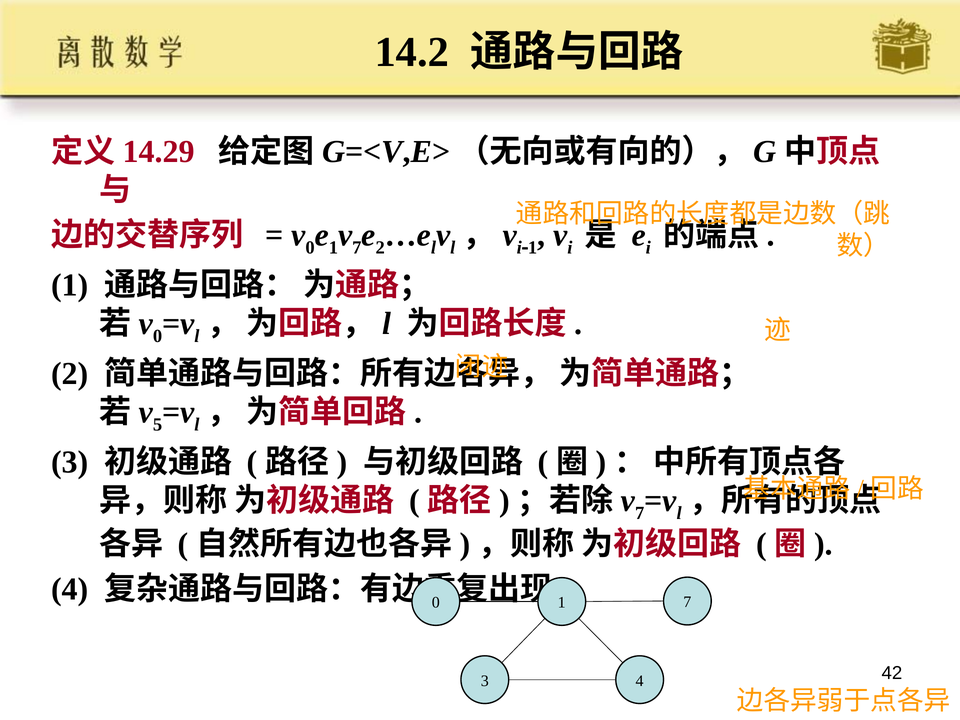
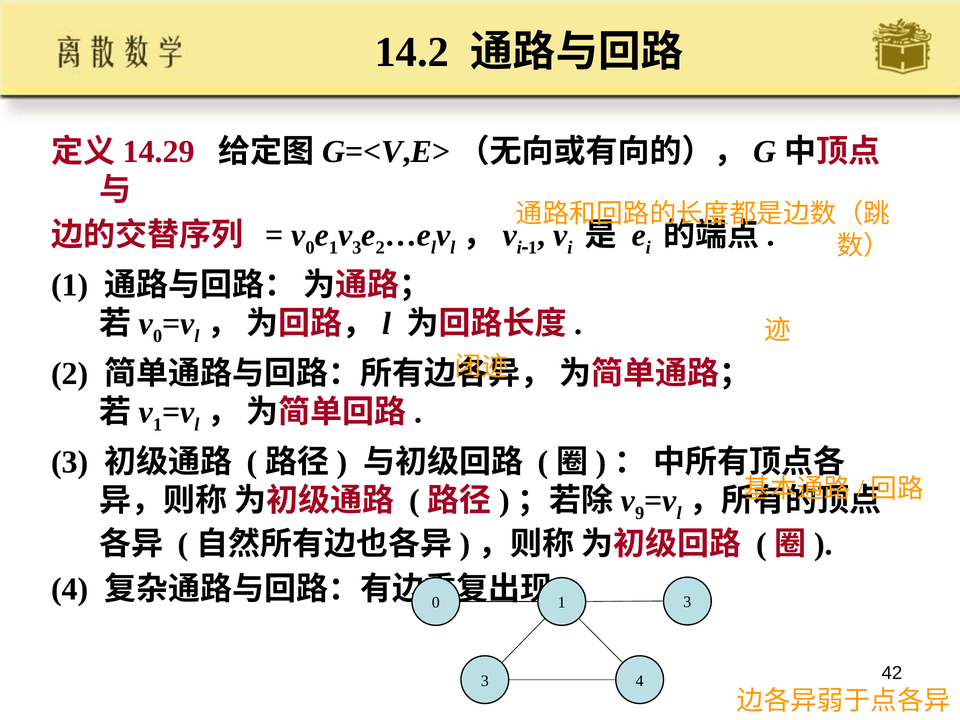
7: 7 -> 3 (357, 248)
5: 5 -> 1 (158, 425)
7: 7 -> 9 (640, 513)
7: 7 -> 3 (687, 602)
